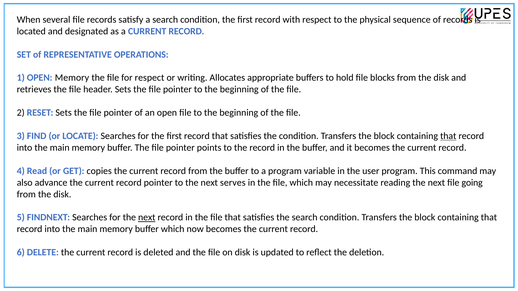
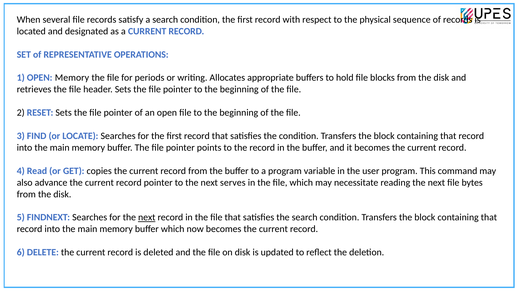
for respect: respect -> periods (150, 78)
that underline: present -> none (448, 136)
going: going -> bytes (472, 183)
